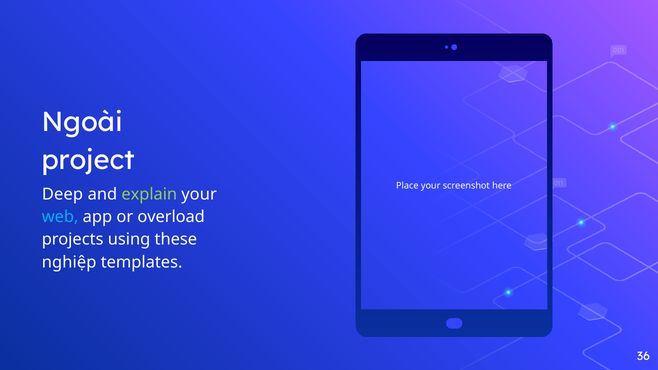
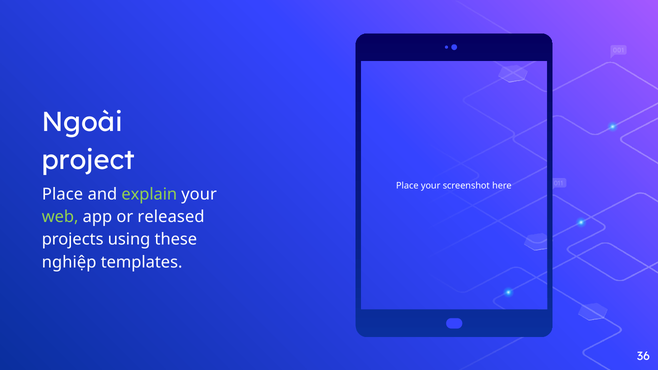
Deep: Deep -> Place (63, 194)
web colour: light blue -> light green (60, 217)
overload: overload -> released (171, 217)
